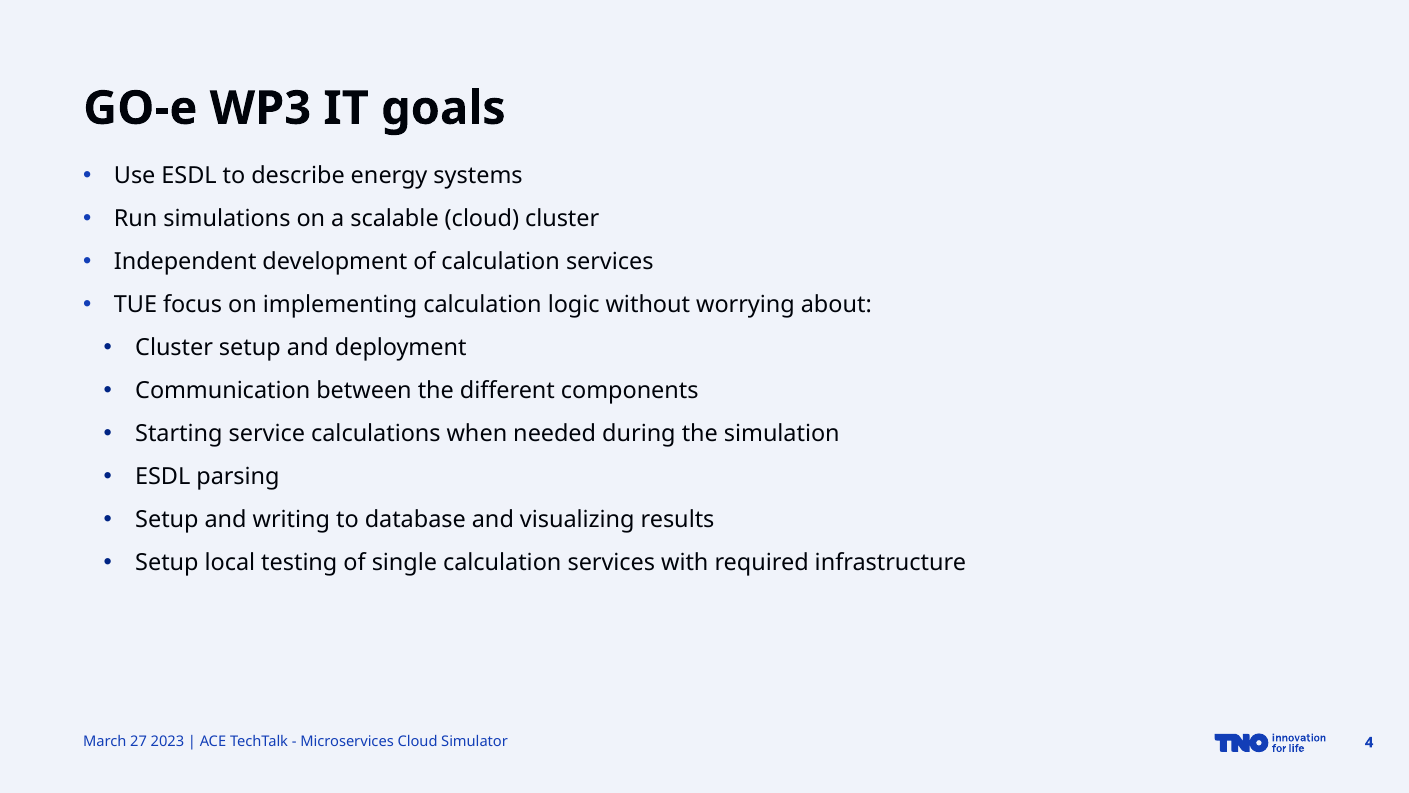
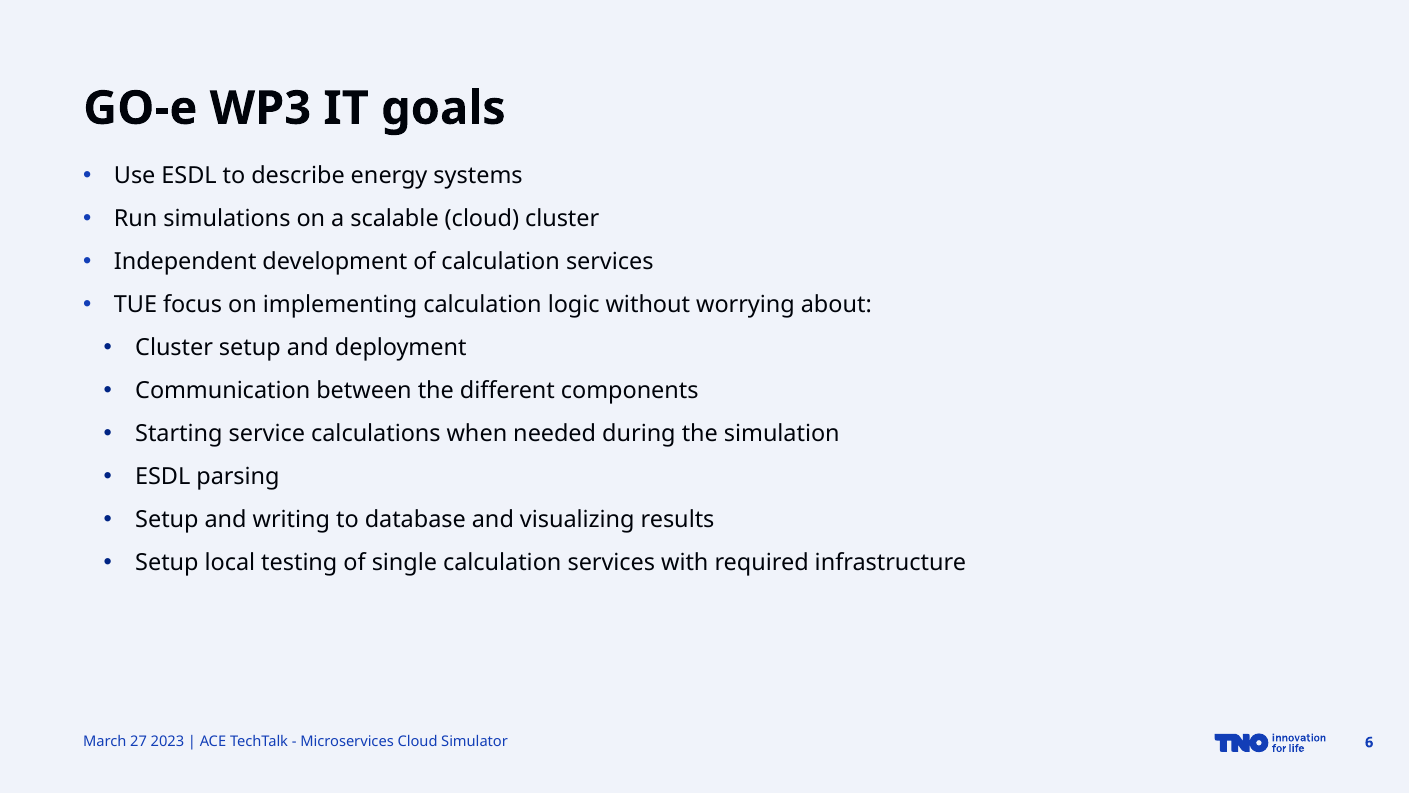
4: 4 -> 6 (1369, 742)
